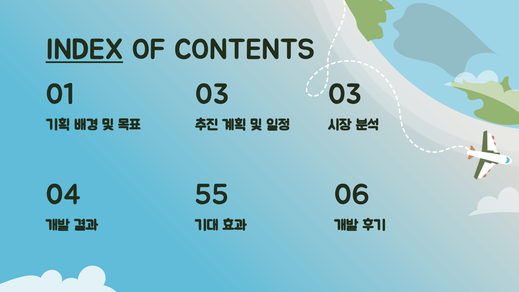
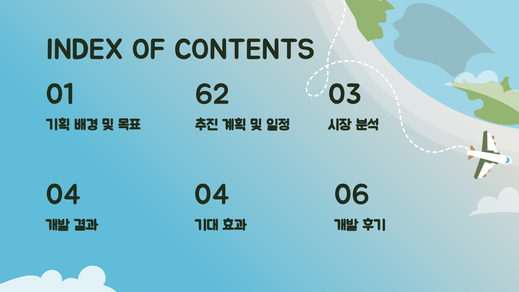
INDEX underline: present -> none (84, 50)
01 03: 03 -> 62 (212, 95)
04 55: 55 -> 04 (212, 195)
